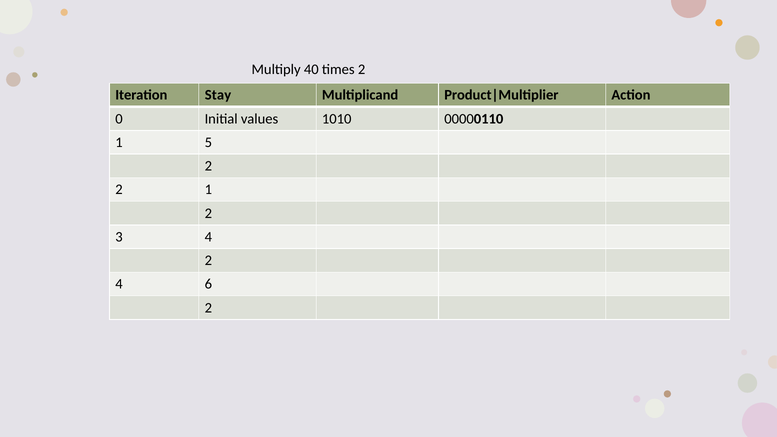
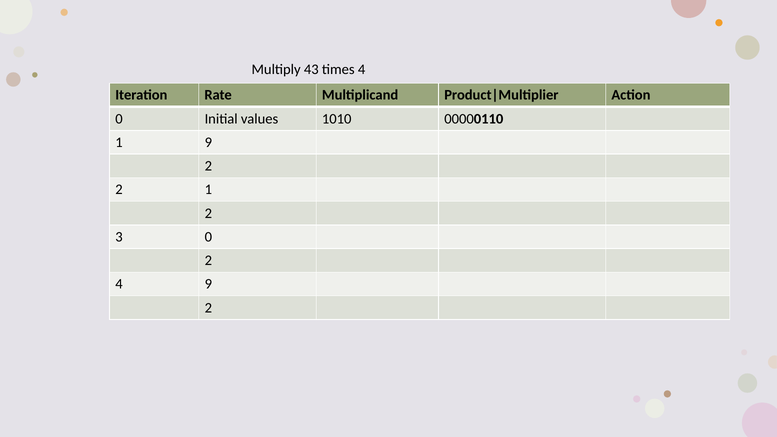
40: 40 -> 43 (311, 69)
times 2: 2 -> 4 (362, 69)
Stay: Stay -> Rate (218, 95)
1 5: 5 -> 9 (208, 142)
3 4: 4 -> 0 (208, 237)
4 6: 6 -> 9 (208, 284)
